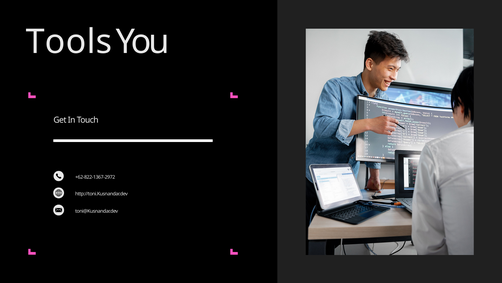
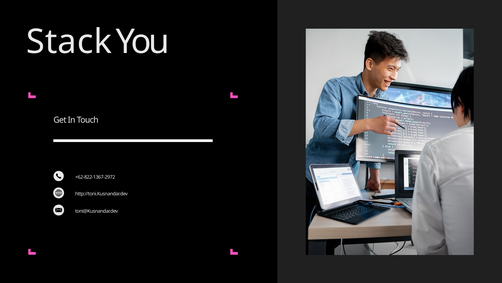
Tools: Tools -> Stack (69, 42)
